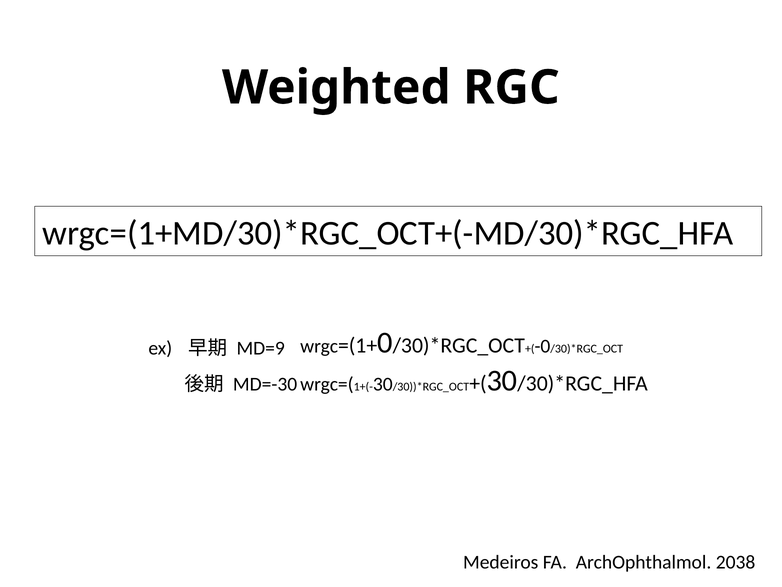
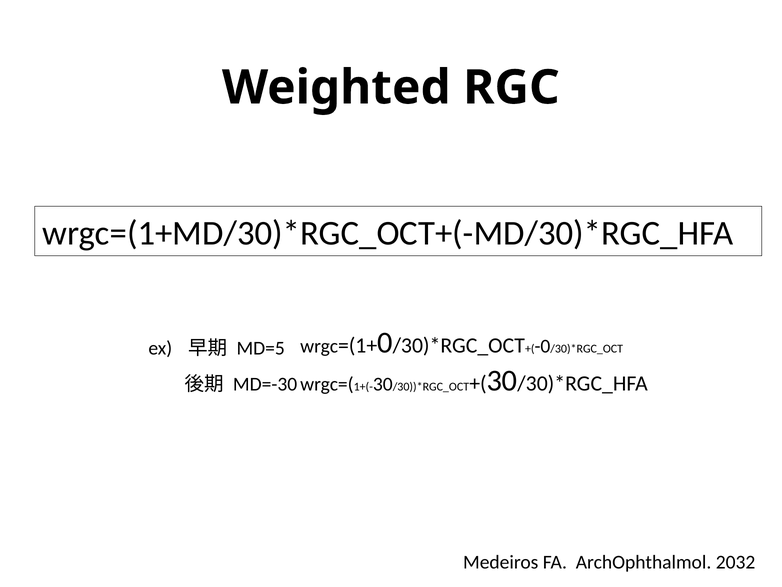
MD=9: MD=9 -> MD=5 (261, 348)
2038: 2038 -> 2032 (736, 562)
